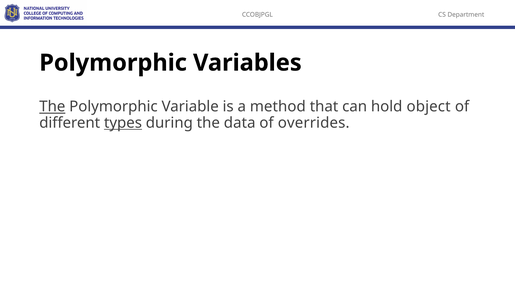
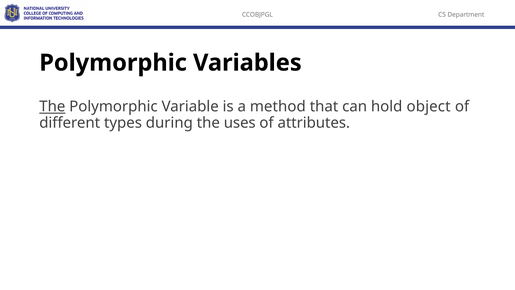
types underline: present -> none (123, 123)
data: data -> uses (240, 123)
overrides: overrides -> attributes (314, 123)
